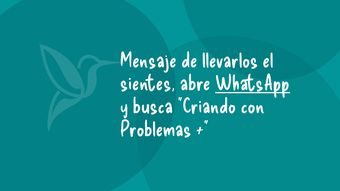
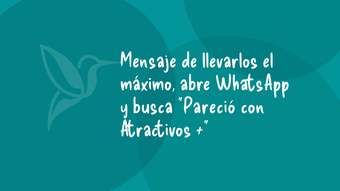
sientes: sientes -> máximo (148, 84)
WhatsApp underline: present -> none (252, 84)
Criando: Criando -> Pareció (207, 107)
Problemas: Problemas -> Atractivos (156, 129)
